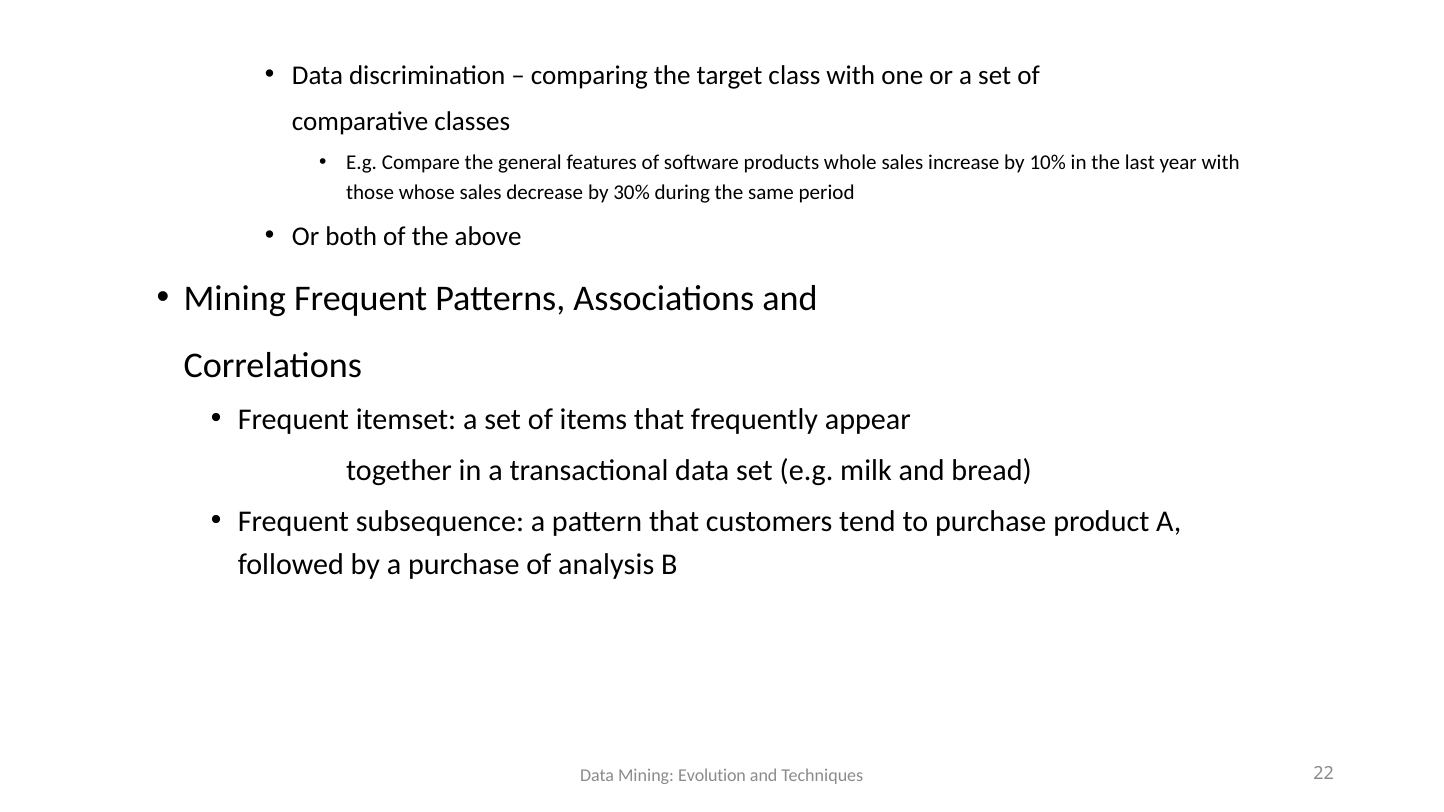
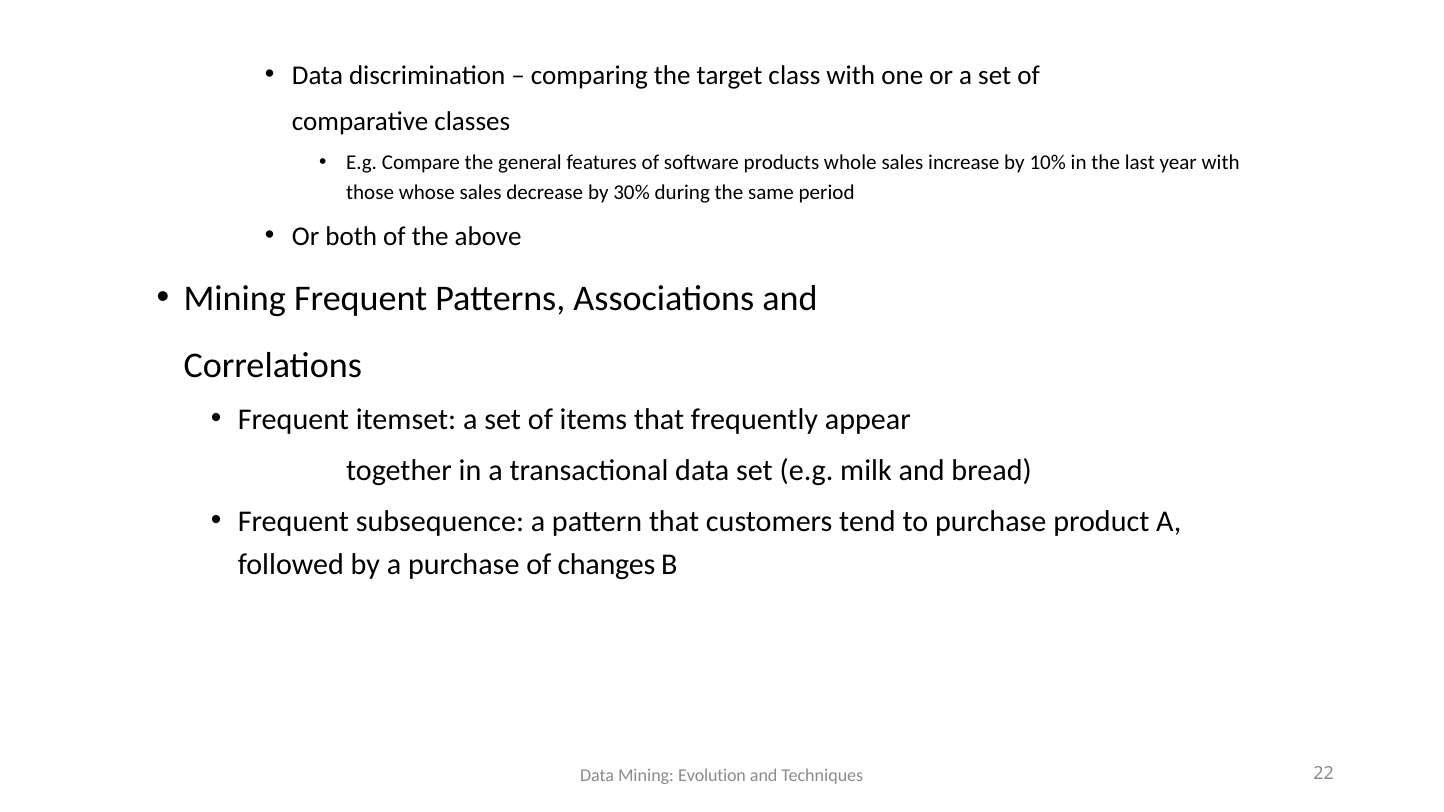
analysis: analysis -> changes (606, 565)
